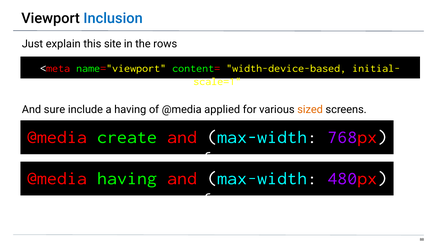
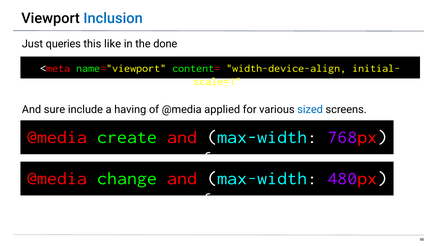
explain: explain -> queries (63, 44)
site: site -> like (113, 44)
rows: rows -> done (165, 44)
width-device-based: width-device-based -> width-device-align (286, 68)
sized colour: orange -> blue (310, 110)
@media having: having -> change (127, 178)
